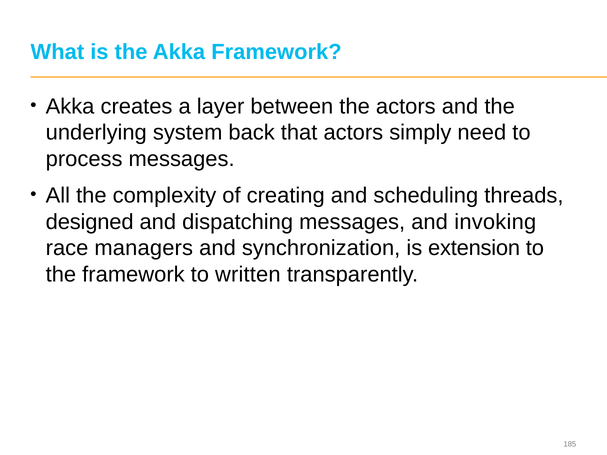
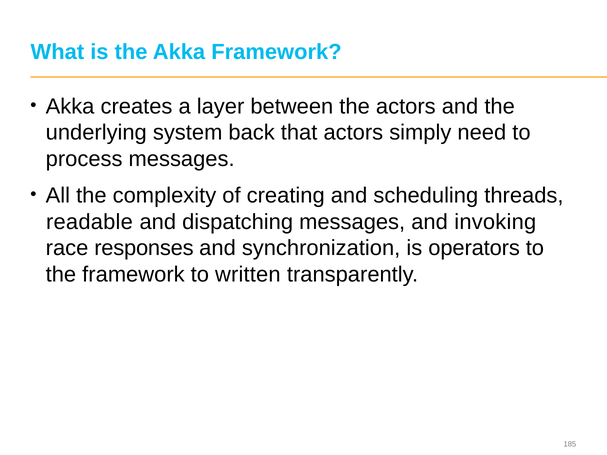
designed: designed -> readable (89, 222)
managers: managers -> responses (144, 248)
extension: extension -> operators (474, 248)
